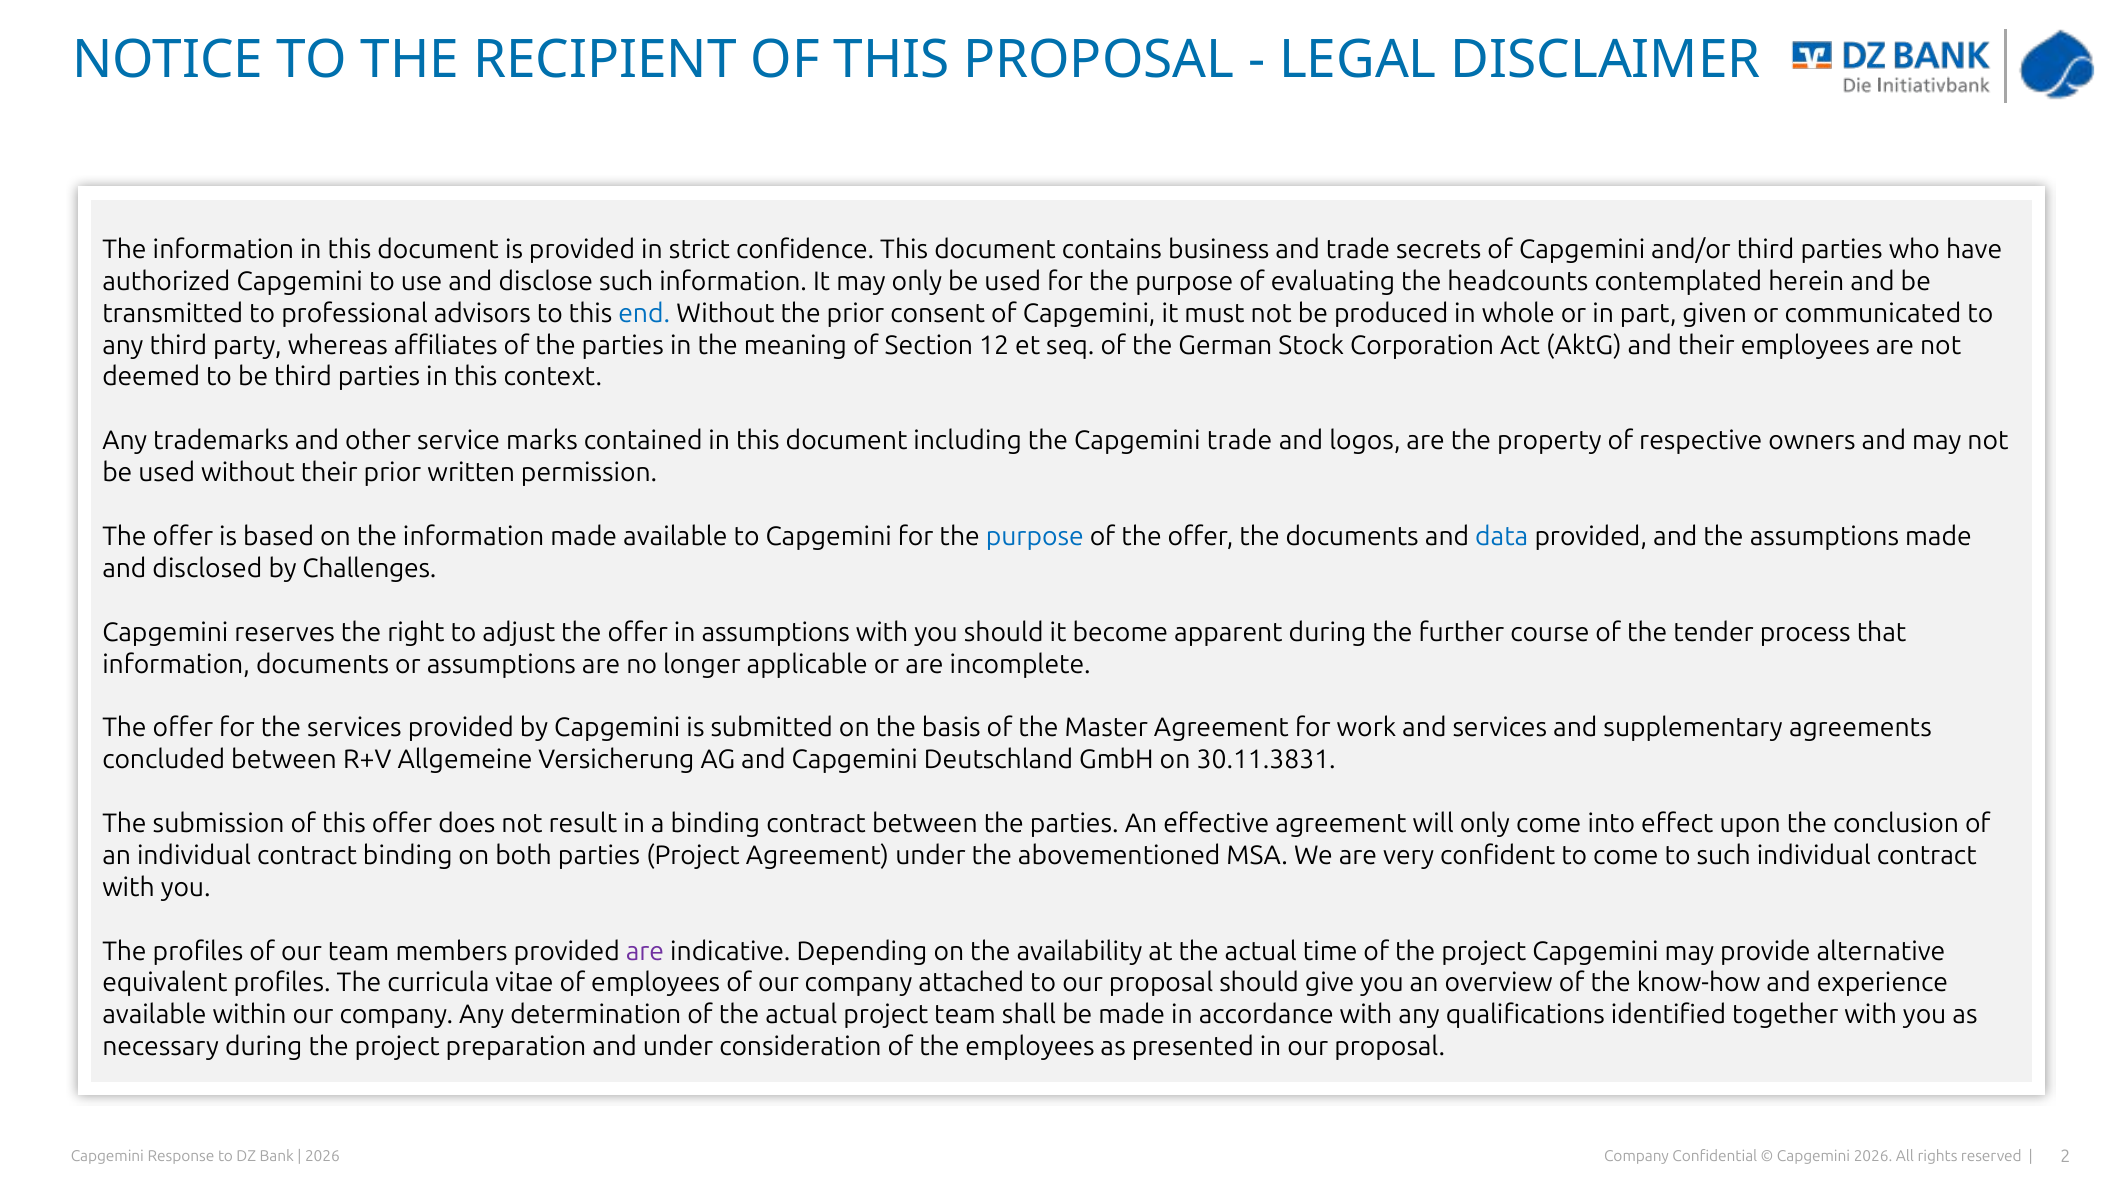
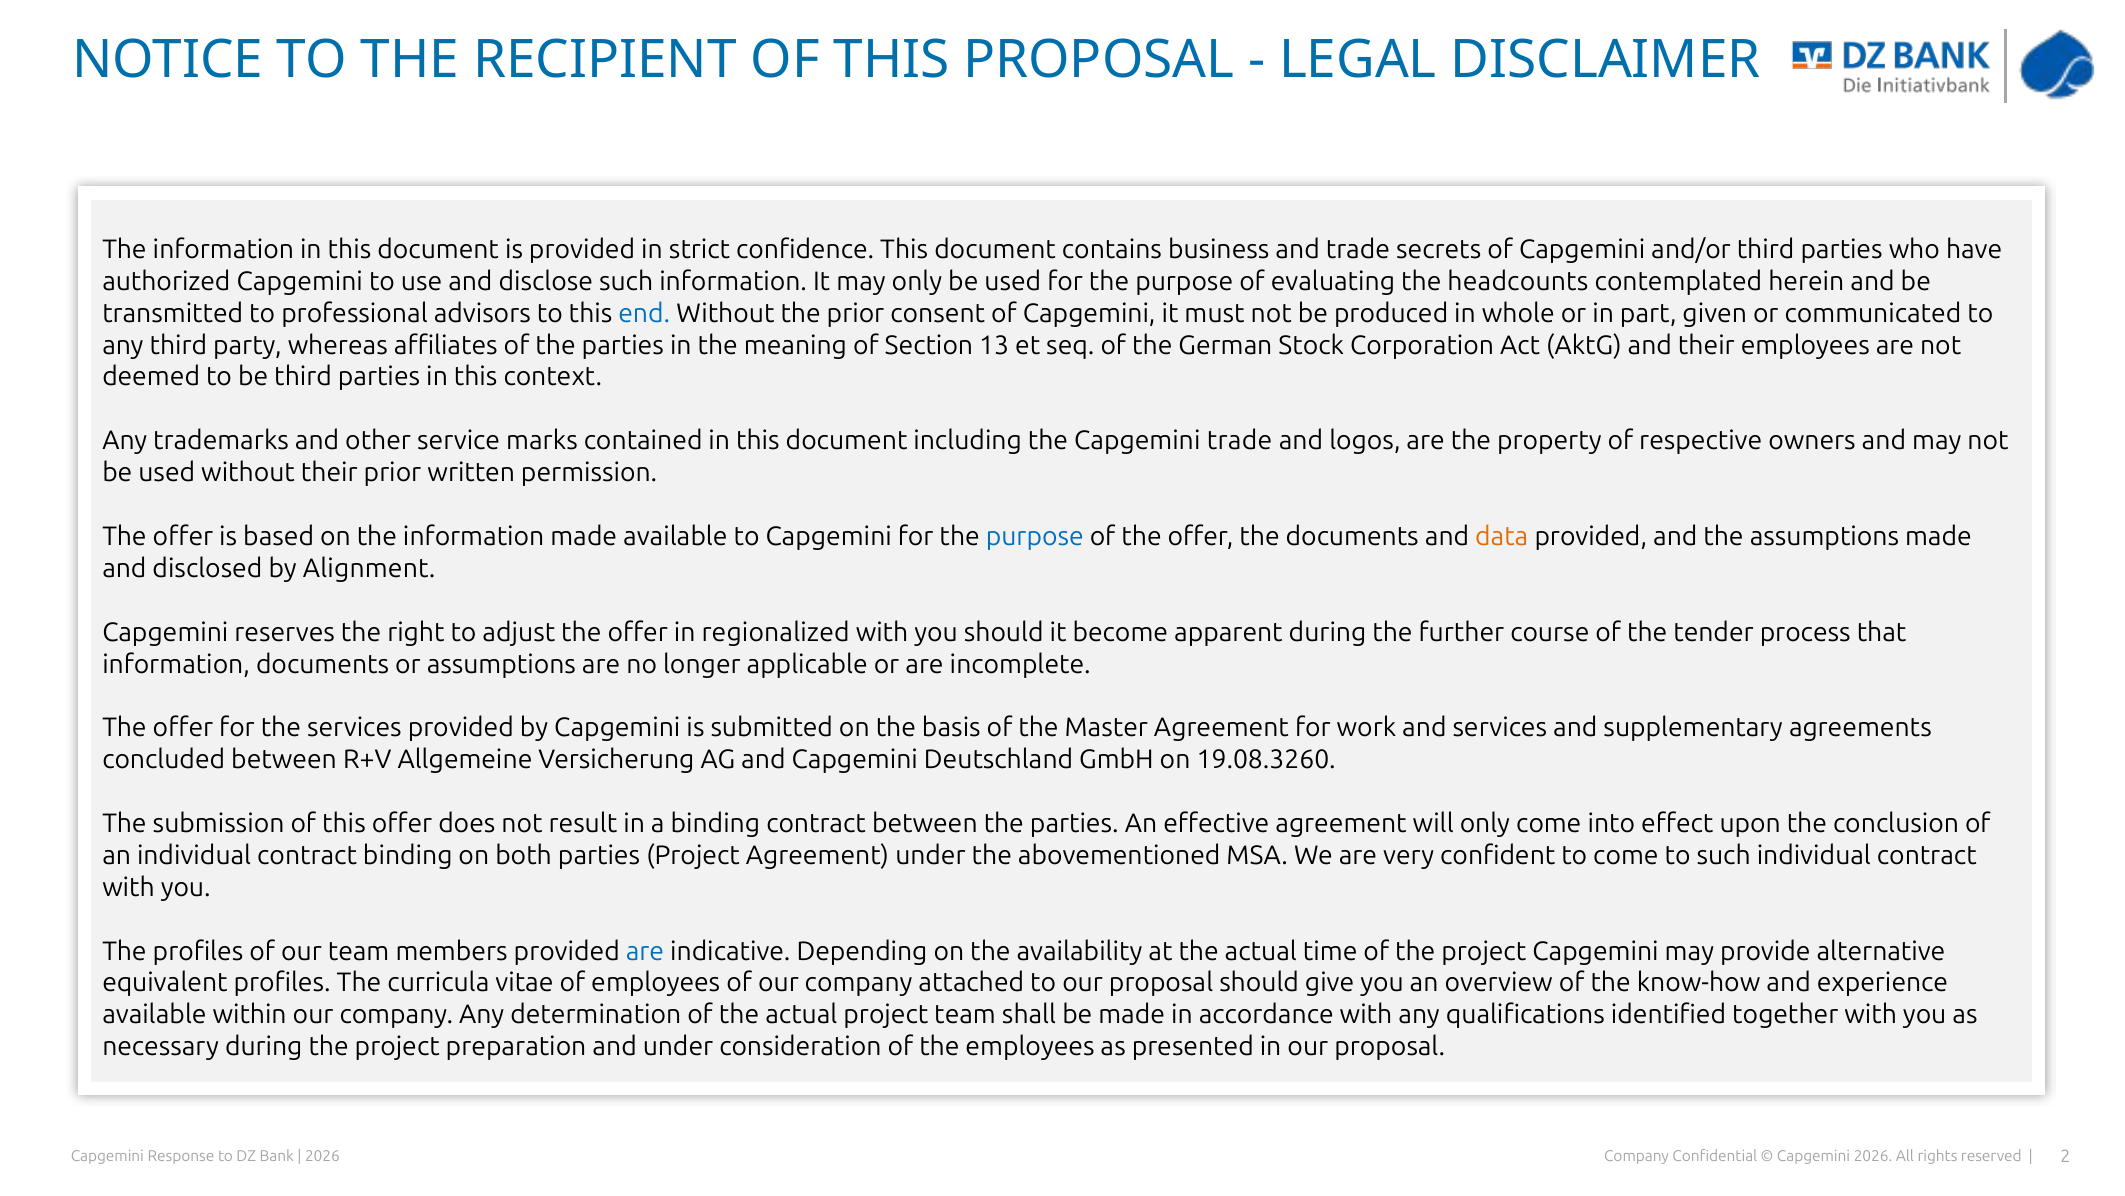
12: 12 -> 13 (994, 345)
data colour: blue -> orange (1502, 536)
Challenges: Challenges -> Alignment (369, 568)
in assumptions: assumptions -> regionalized (776, 632)
30.11.3831: 30.11.3831 -> 19.08.3260 (1266, 759)
are colour: purple -> blue (645, 951)
